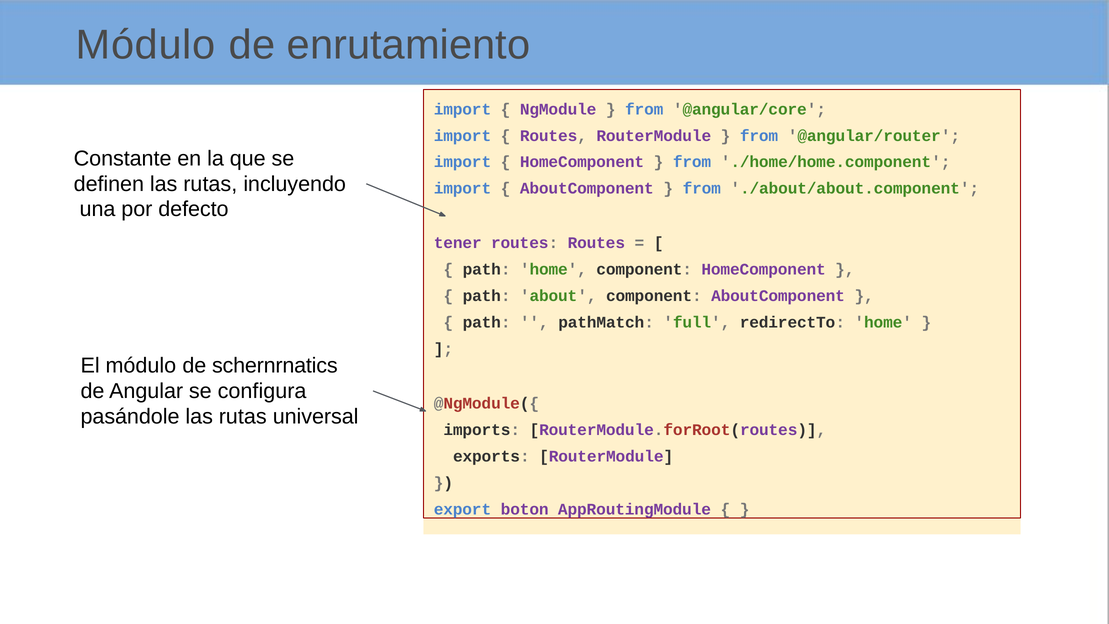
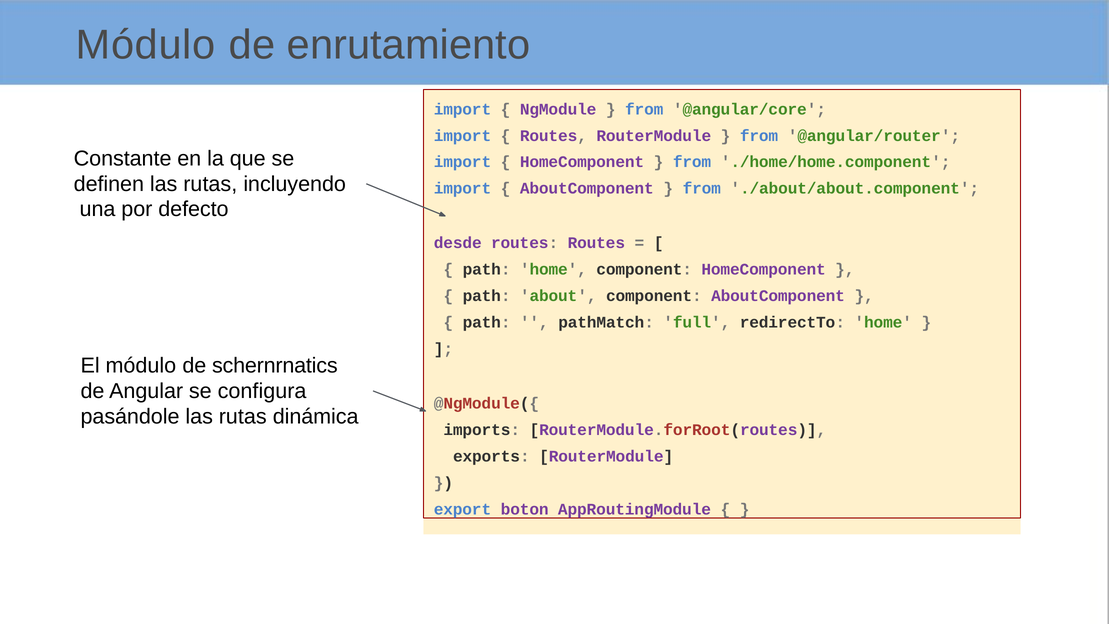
tener: tener -> desde (458, 243)
universal: universal -> dinámica (316, 416)
